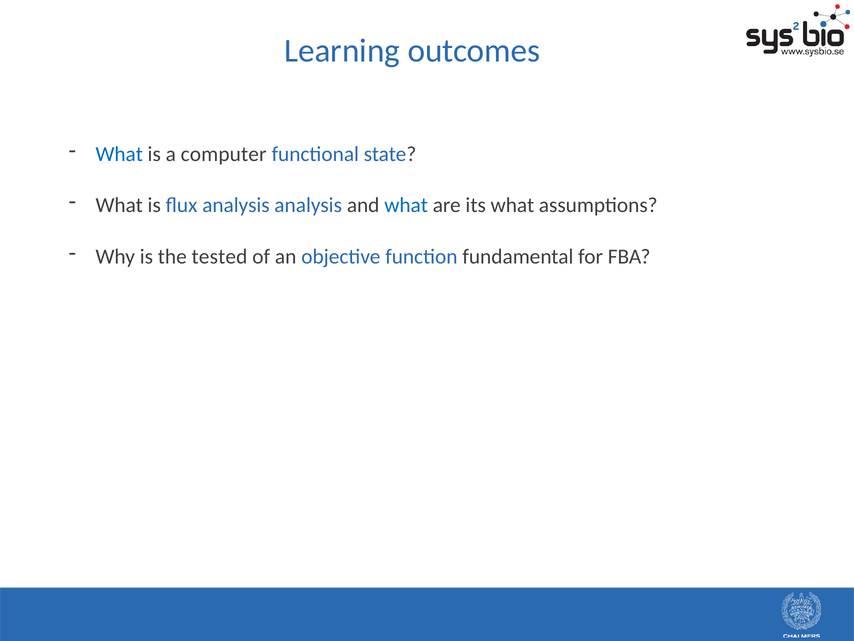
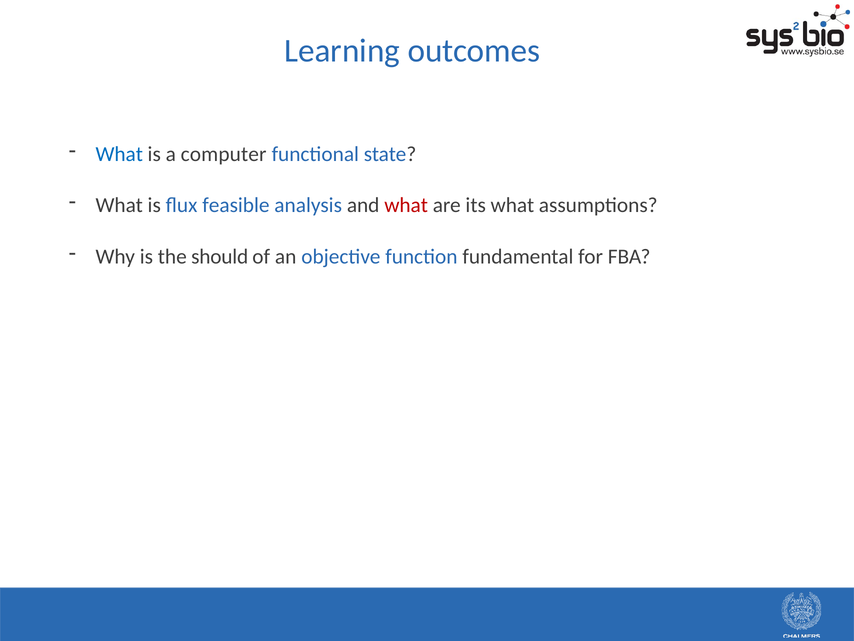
flux analysis: analysis -> feasible (236, 205)
what colour: blue -> red (406, 205)
tested: tested -> should (220, 256)
